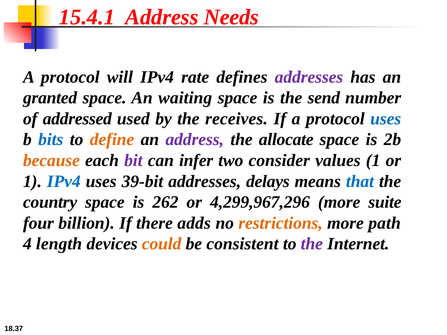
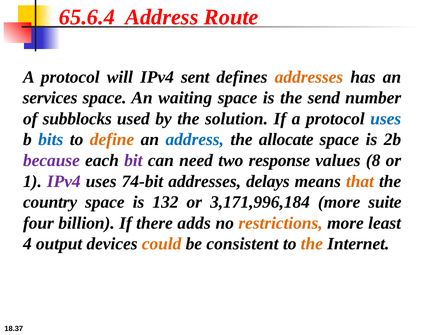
15.4.1: 15.4.1 -> 65.6.4 (87, 17)
Needs: Needs -> Route (231, 17)
rate: rate -> sent (195, 77)
addresses colour: purple -> orange (309, 77)
granted: granted -> services (50, 98)
addressed: addressed -> subblocks (77, 119)
receives: receives -> solution (236, 119)
address colour: purple -> blue (195, 140)
because colour: orange -> purple (51, 161)
infer: infer -> need (196, 161)
consider: consider -> response (279, 161)
values 1: 1 -> 8 (373, 161)
IPv4 colour: blue -> purple (64, 181)
39-bit: 39-bit -> 74-bit (142, 181)
that colour: blue -> orange (360, 181)
262: 262 -> 132 (165, 202)
4,299,967,296: 4,299,967,296 -> 3,171,996,184 (260, 202)
path: path -> least (385, 223)
length: length -> output (59, 244)
the colour: purple -> orange (312, 244)
